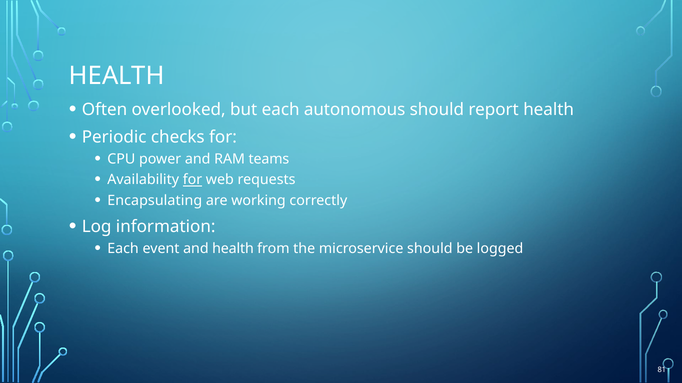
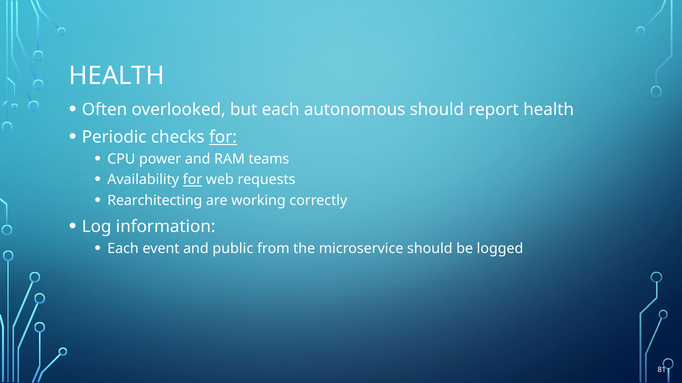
for underline: none -> present (223, 137)
Encapsulating: Encapsulating -> Rearchitecting (155, 201)
and health: health -> public (233, 249)
